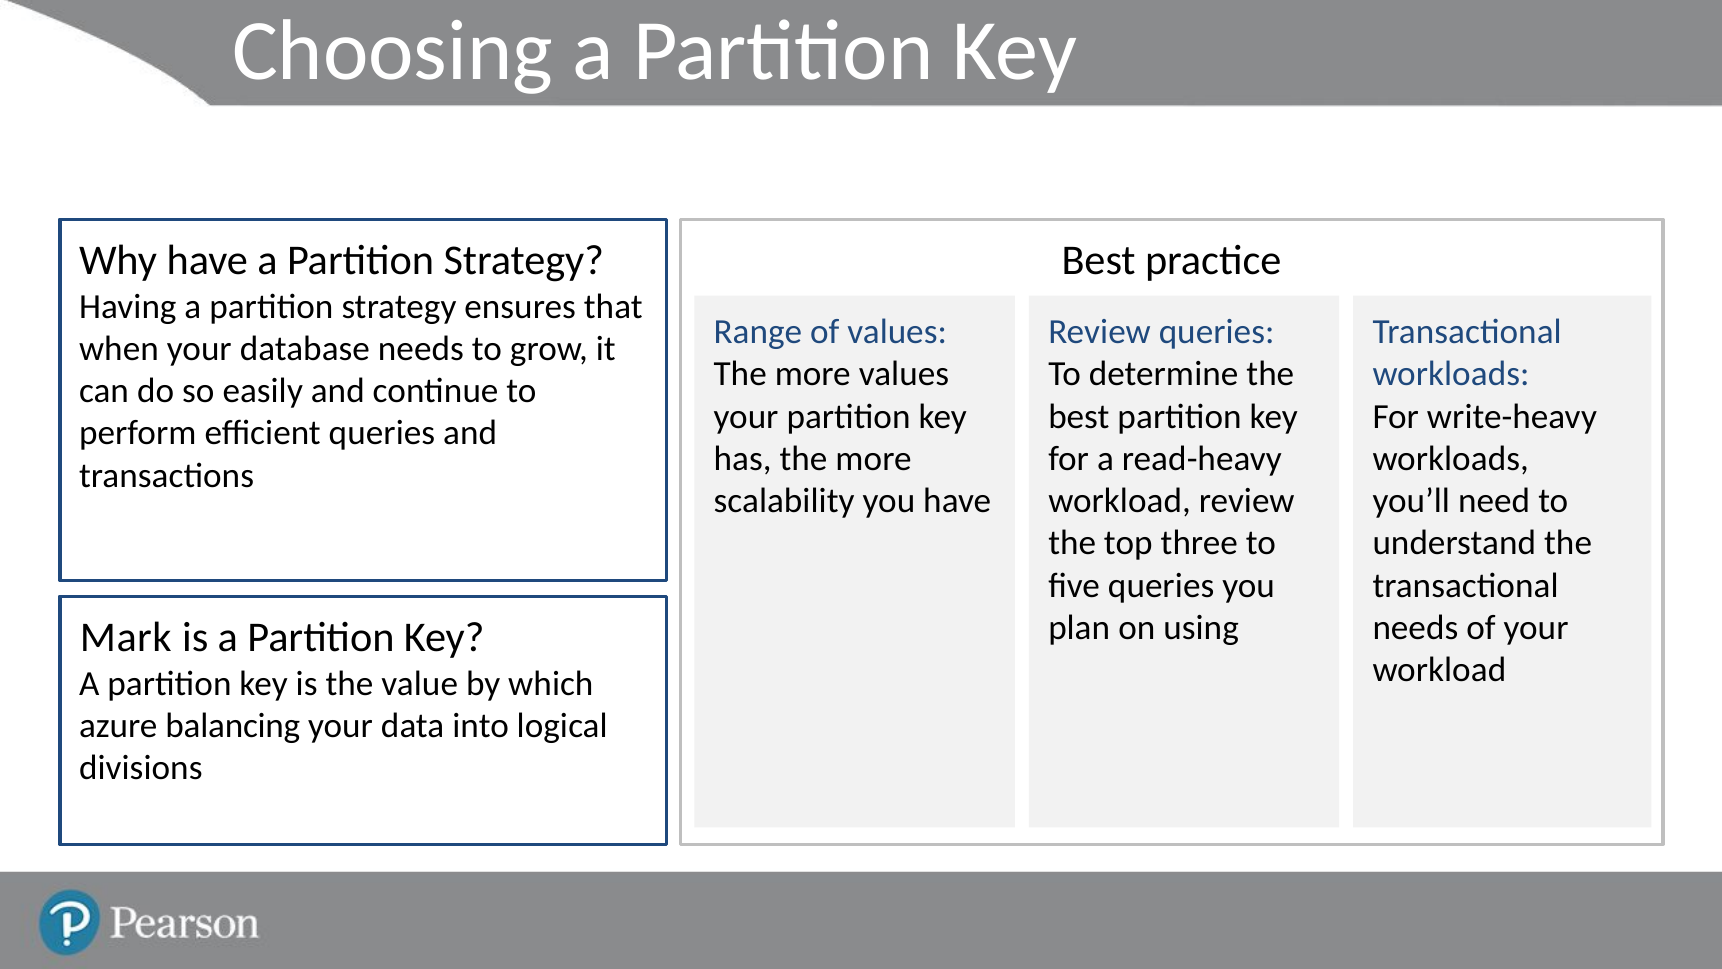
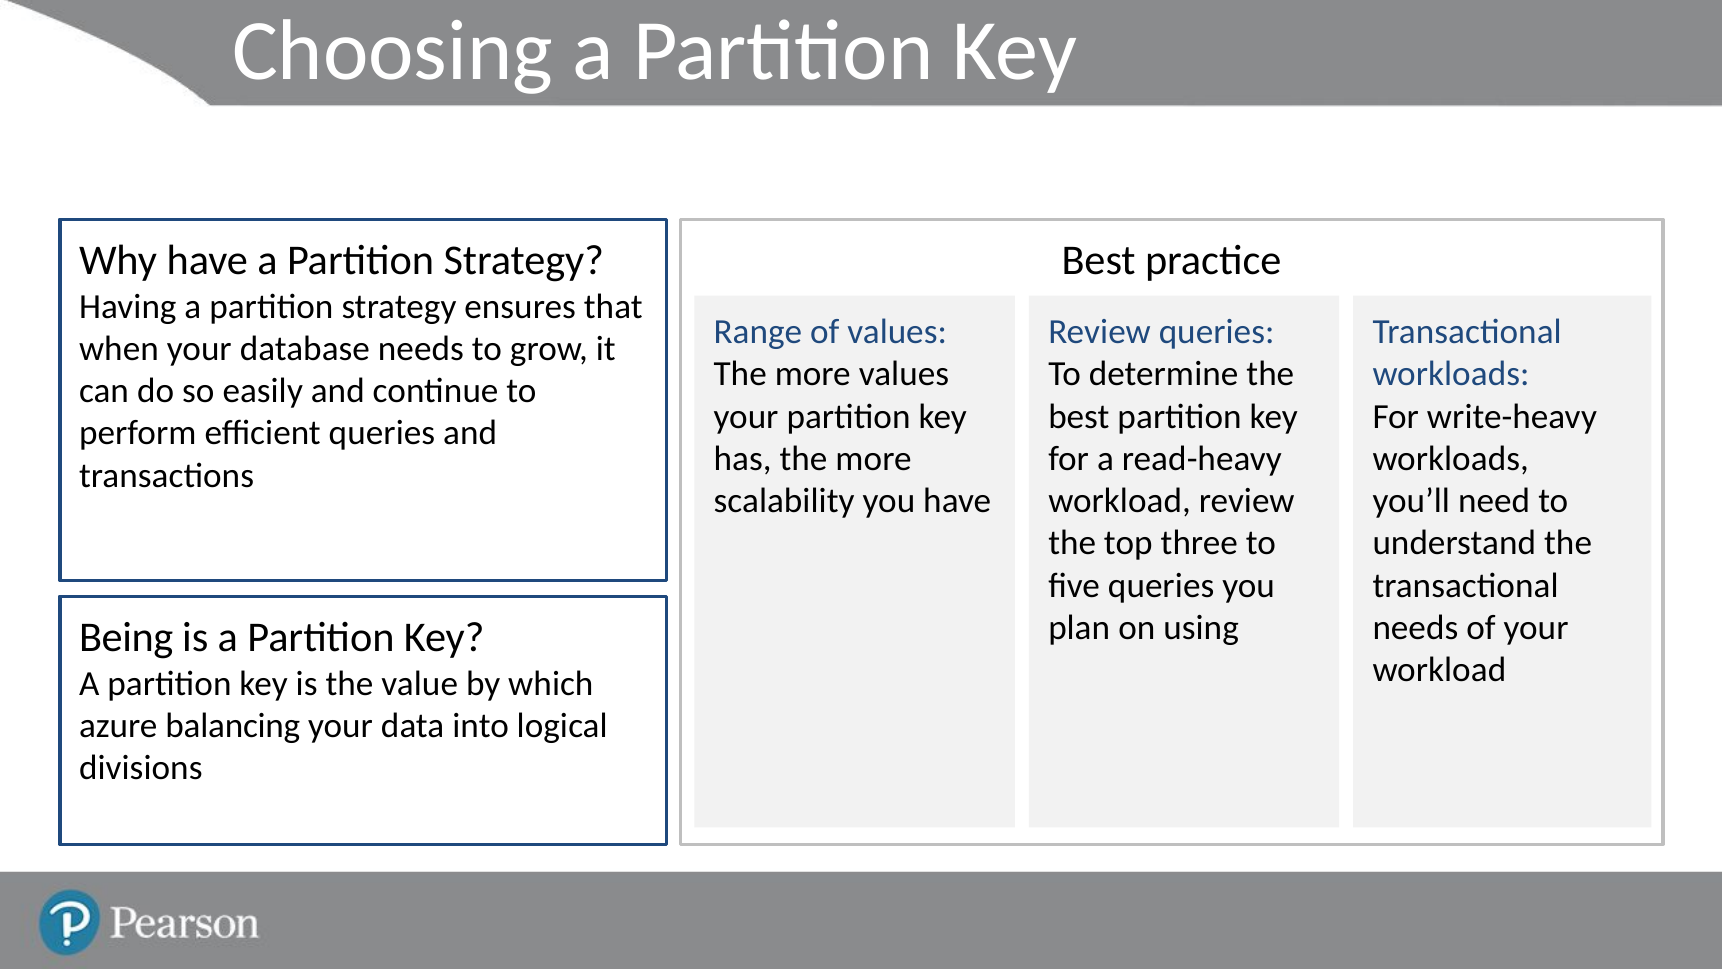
Mark: Mark -> Being (126, 637)
